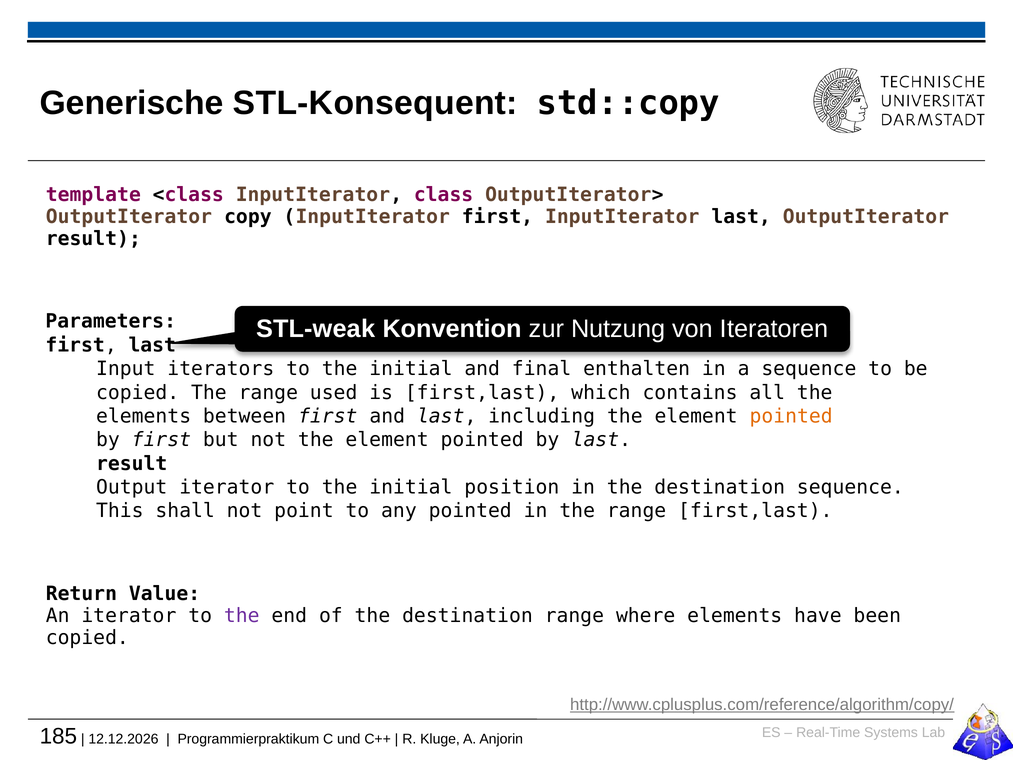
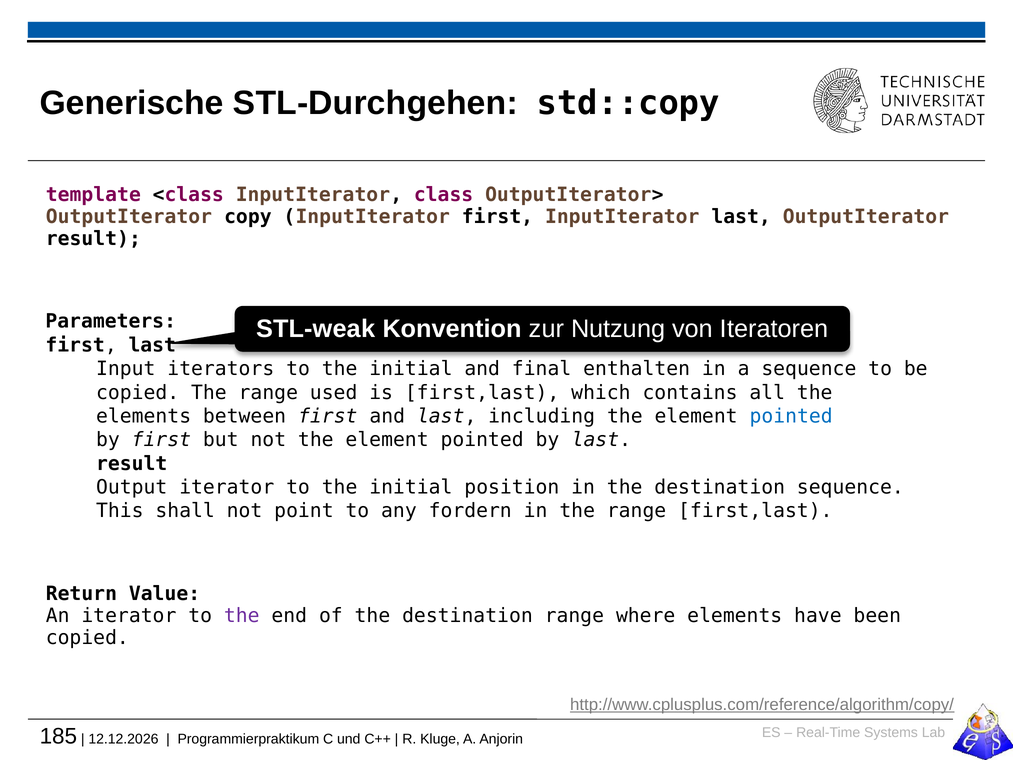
STL-Konsequent: STL-Konsequent -> STL-Durchgehen (375, 103)
pointed colour: orange -> blue (791, 416)
any pointed: pointed -> fordern (470, 511)
